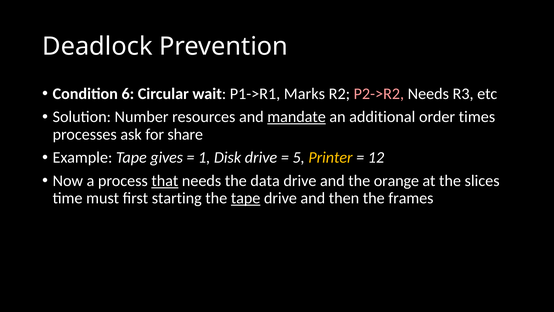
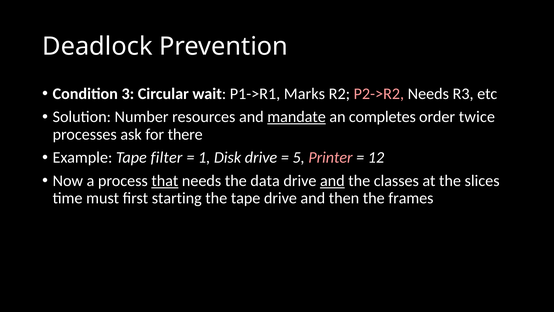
6: 6 -> 3 (128, 94)
additional: additional -> completes (382, 117)
times: times -> twice (477, 117)
share: share -> there (185, 134)
gives: gives -> filter (167, 157)
Printer colour: yellow -> pink (330, 157)
and underline: none -> present (332, 181)
orange: orange -> classes (396, 181)
tape underline: present -> none (246, 198)
